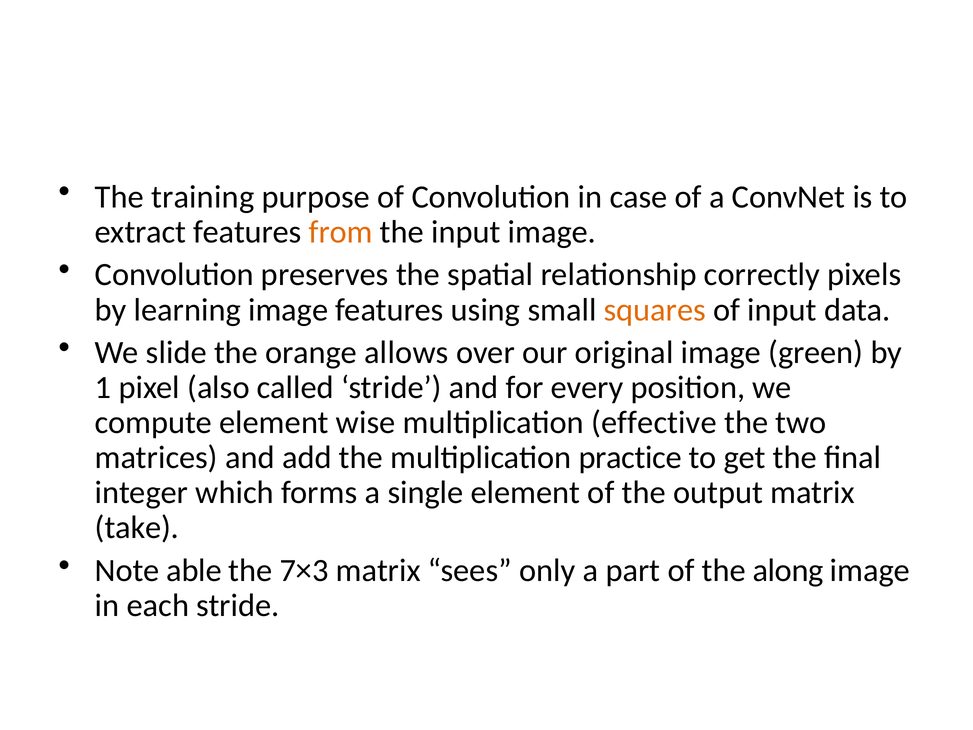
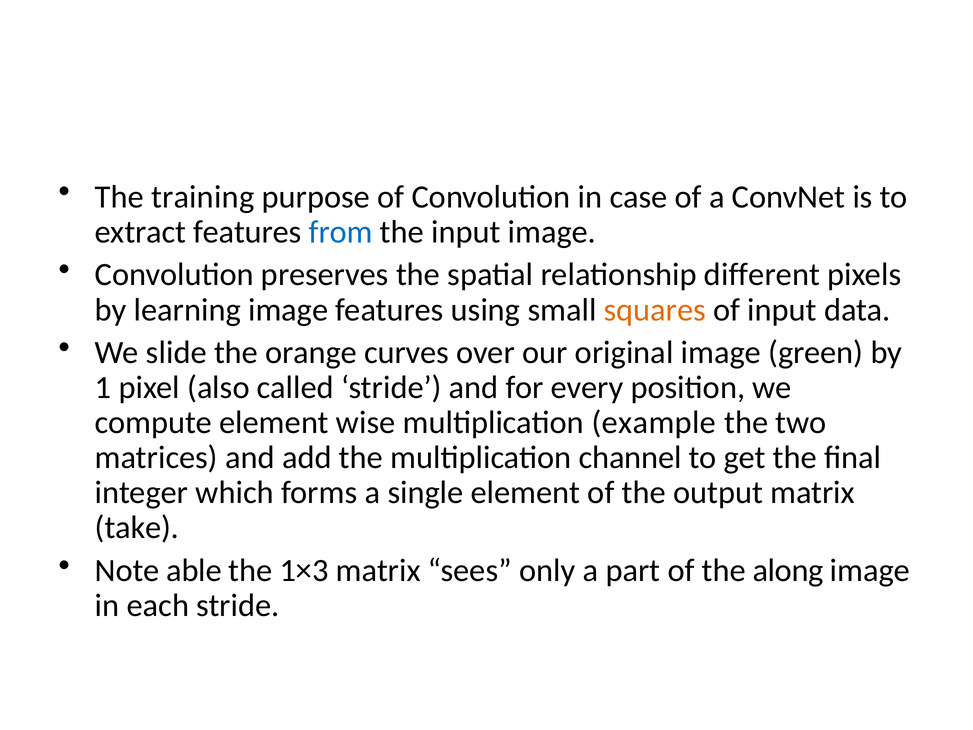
from colour: orange -> blue (341, 232)
correctly: correctly -> different (762, 275)
allows: allows -> curves (407, 352)
effective: effective -> example (654, 423)
practice: practice -> channel (630, 458)
7×3: 7×3 -> 1×3 (304, 570)
